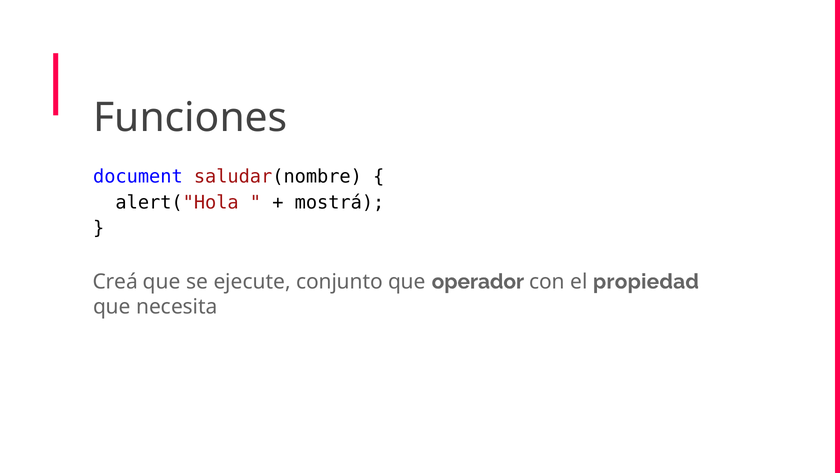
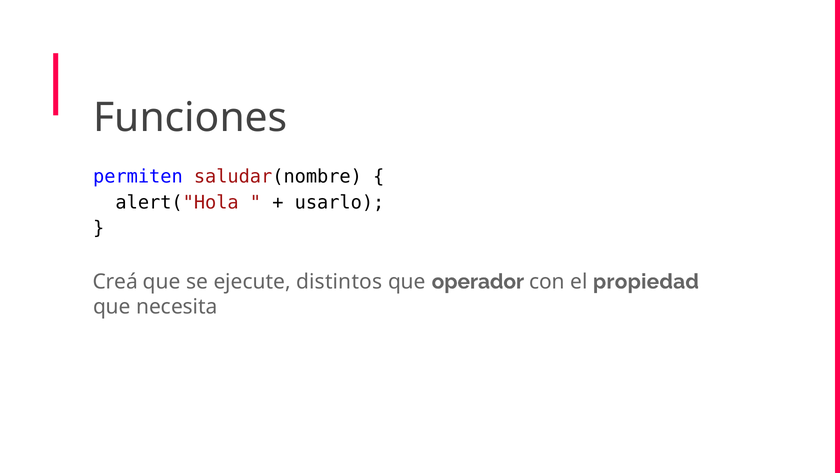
document: document -> permiten (138, 176)
mostrá: mostrá -> usarlo (340, 202)
conjunto: conjunto -> distintos (339, 281)
